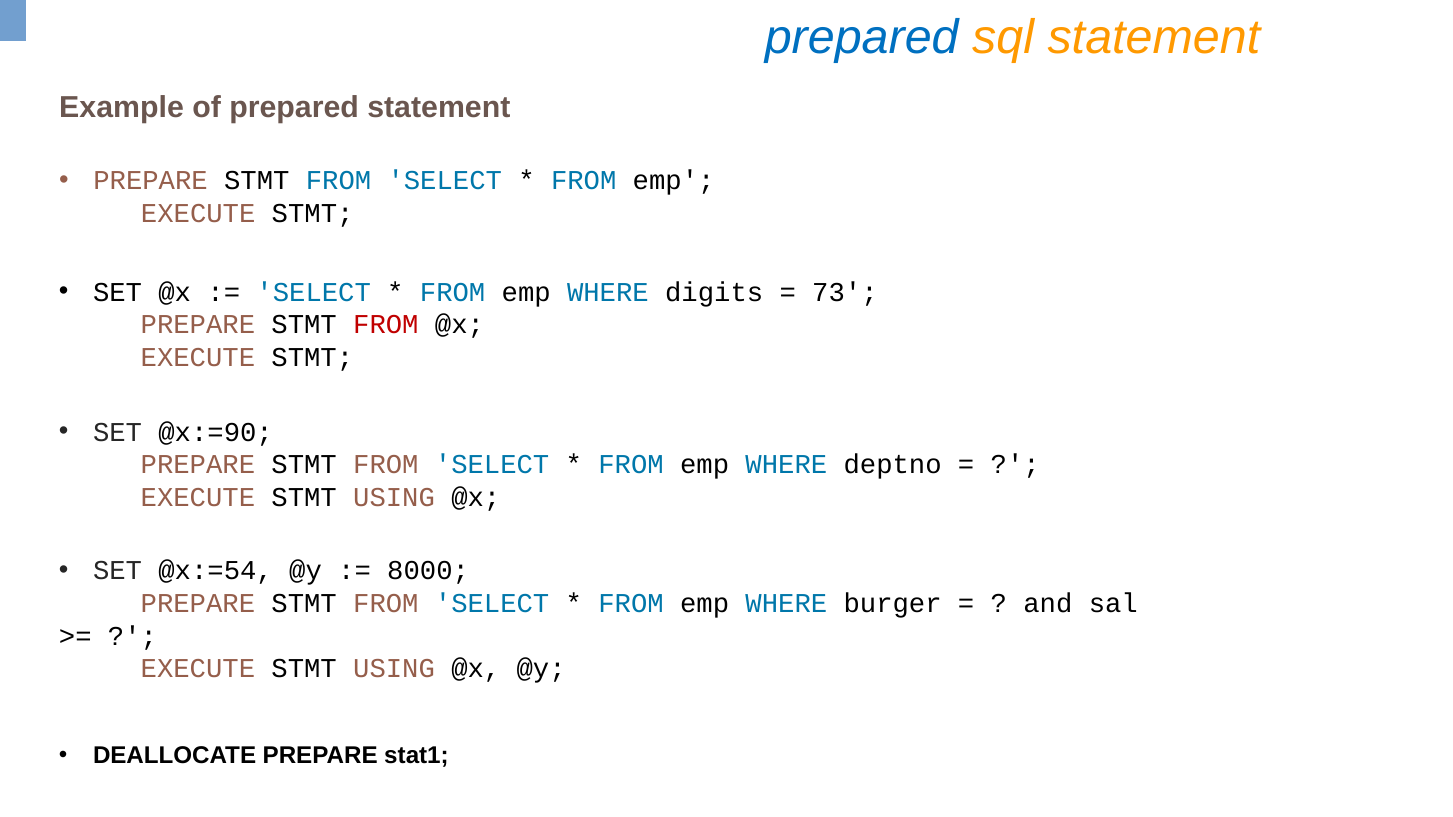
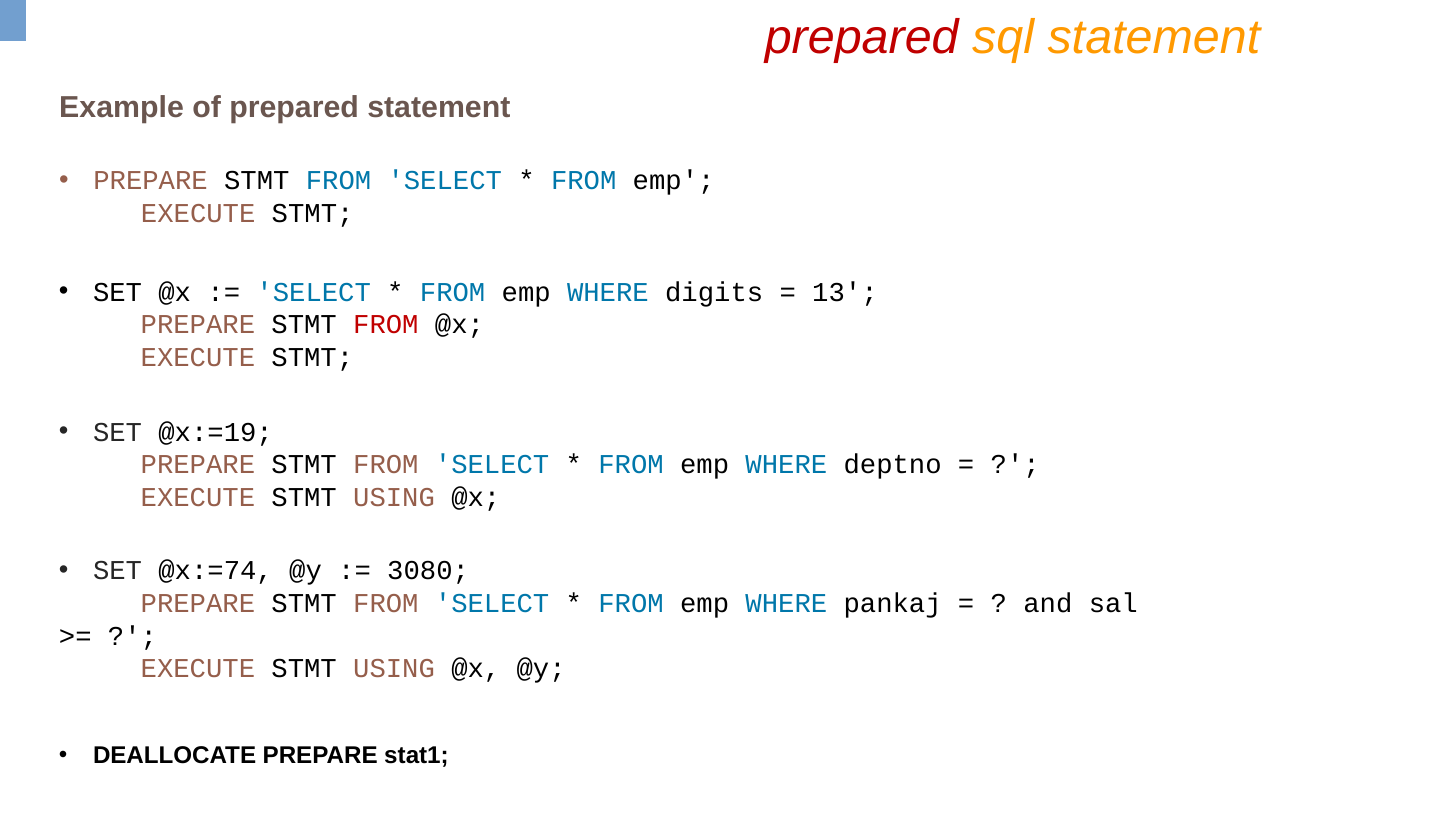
prepared colour: blue -> red (862, 38)
73: 73 -> 13 (845, 292)
@x:=90: @x:=90 -> @x:=19 (216, 432)
@x:=54: @x:=54 -> @x:=74 (216, 571)
8000: 8000 -> 3080 (428, 571)
burger: burger -> pankaj (893, 604)
